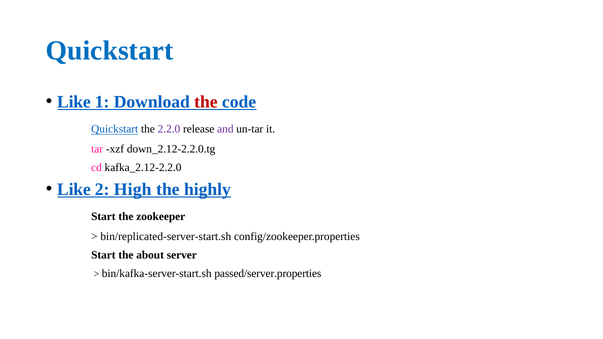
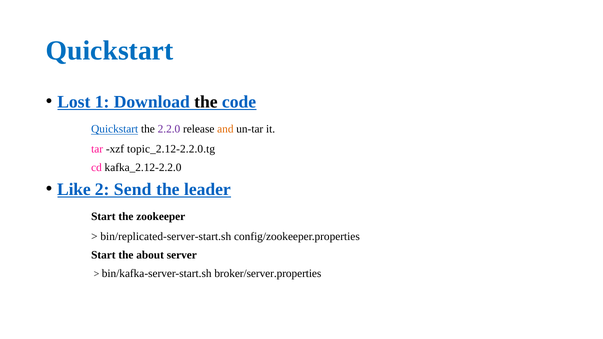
Like: Like -> Lost (74, 102)
the colour: red -> black (206, 102)
and colour: purple -> orange (225, 129)
down_2.12-2.2.0.tg: down_2.12-2.2.0.tg -> topic_2.12-2.2.0.tg (171, 149)
High: High -> Send (133, 189)
highly: highly -> leader (207, 189)
passed/server.properties: passed/server.properties -> broker/server.properties (268, 274)
